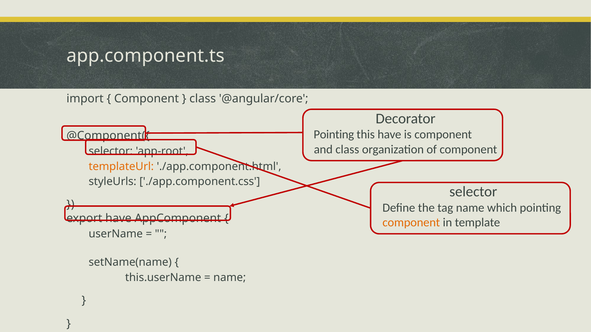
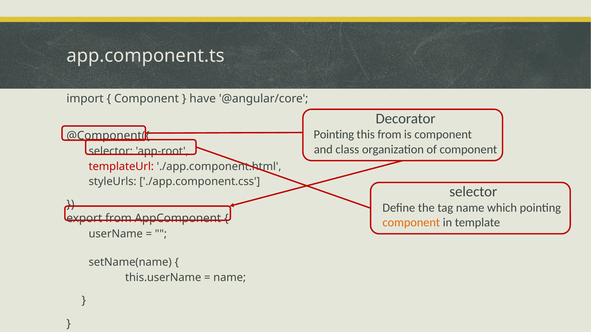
class: class -> have (203, 99)
this have: have -> from (389, 135)
templateUrl colour: orange -> red (121, 167)
export have: have -> from (118, 219)
